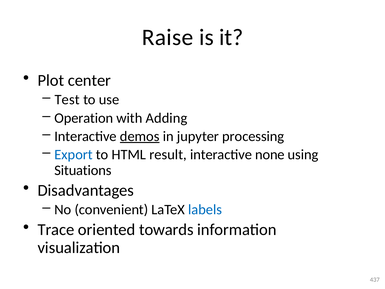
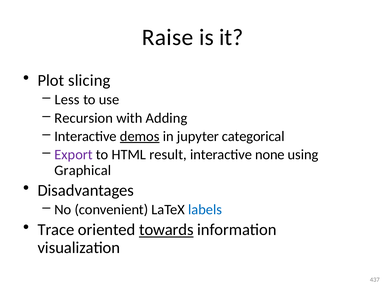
center: center -> slicing (89, 80)
Test: Test -> Less (67, 100)
Operation: Operation -> Recursion (84, 118)
processing: processing -> categorical (253, 136)
Export colour: blue -> purple (74, 155)
Situations: Situations -> Graphical (83, 170)
towards underline: none -> present (166, 230)
